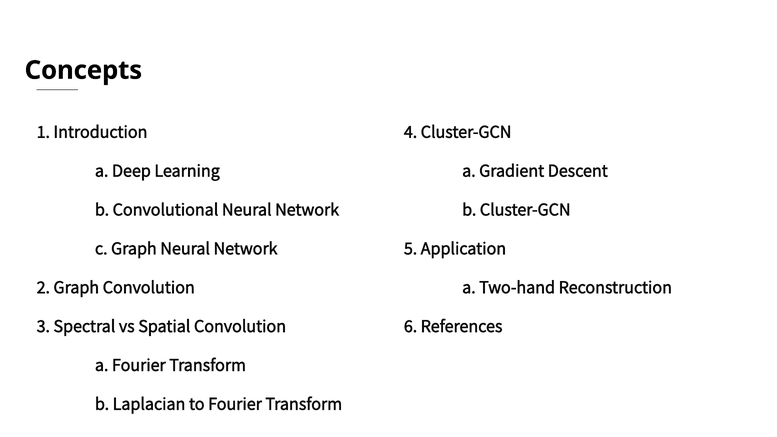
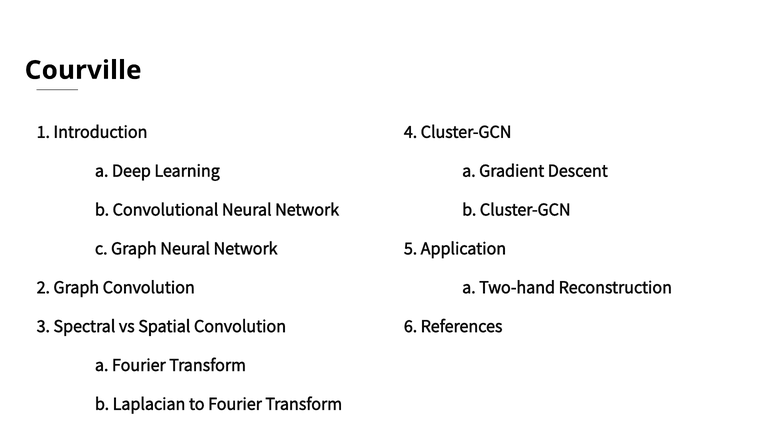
Concepts: Concepts -> Courville (83, 70)
